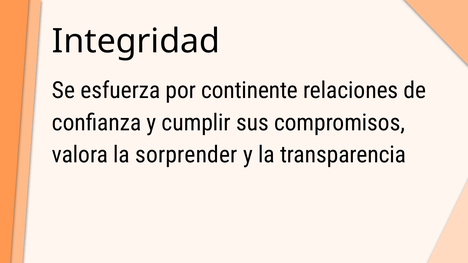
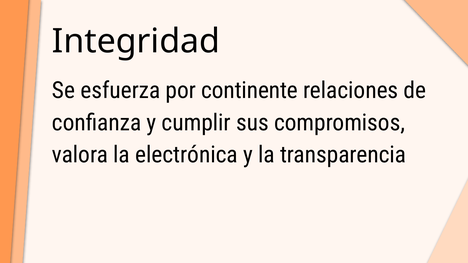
sorprender: sorprender -> electrónica (186, 155)
